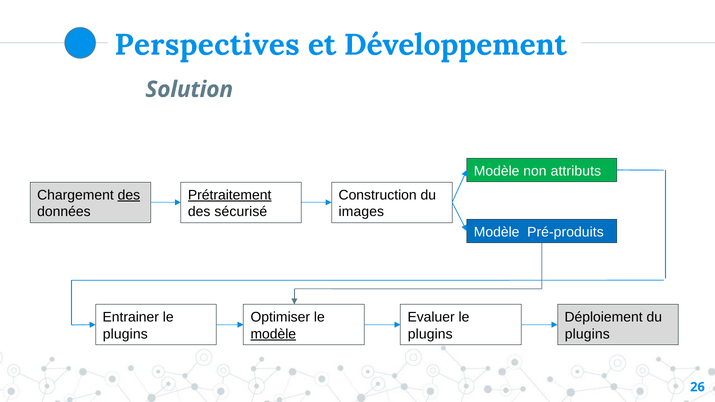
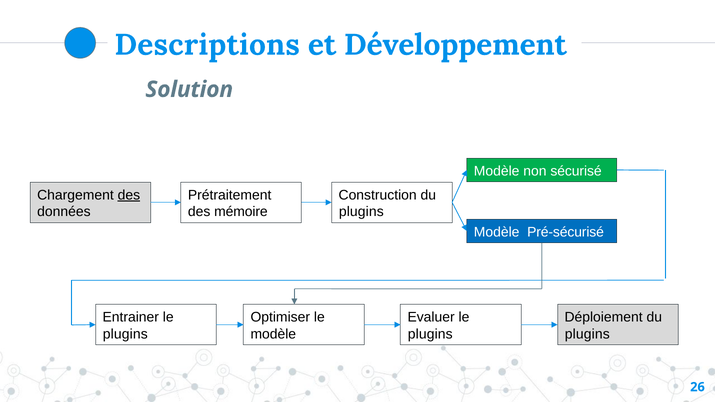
Perspectives: Perspectives -> Descriptions (207, 45)
attributs: attributs -> sécurisé (576, 171)
Prétraitement underline: present -> none (230, 195)
sécurisé: sécurisé -> mémoire (241, 212)
images: images -> plugins (361, 212)
Pré-produits: Pré-produits -> Pré-sécurisé (566, 232)
modèle underline: present -> none (273, 334)
